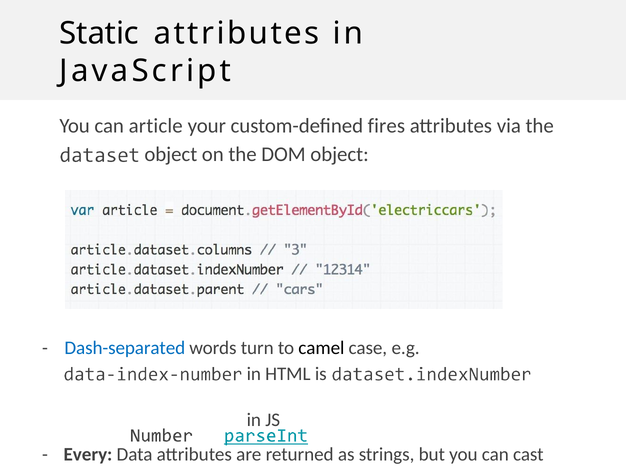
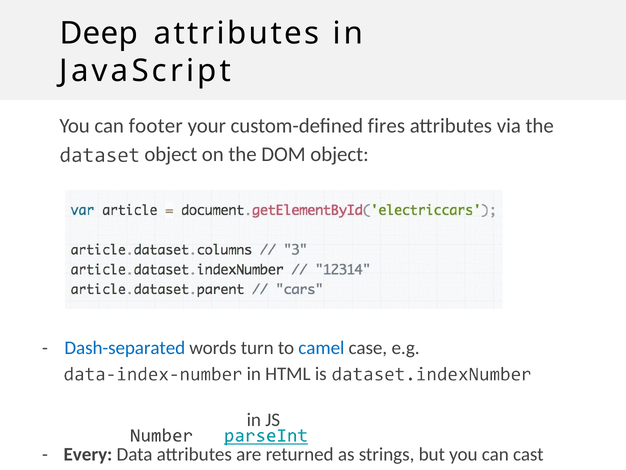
Static: Static -> Deep (99, 33)
article: article -> footer (156, 126)
camel colour: black -> blue (321, 347)
